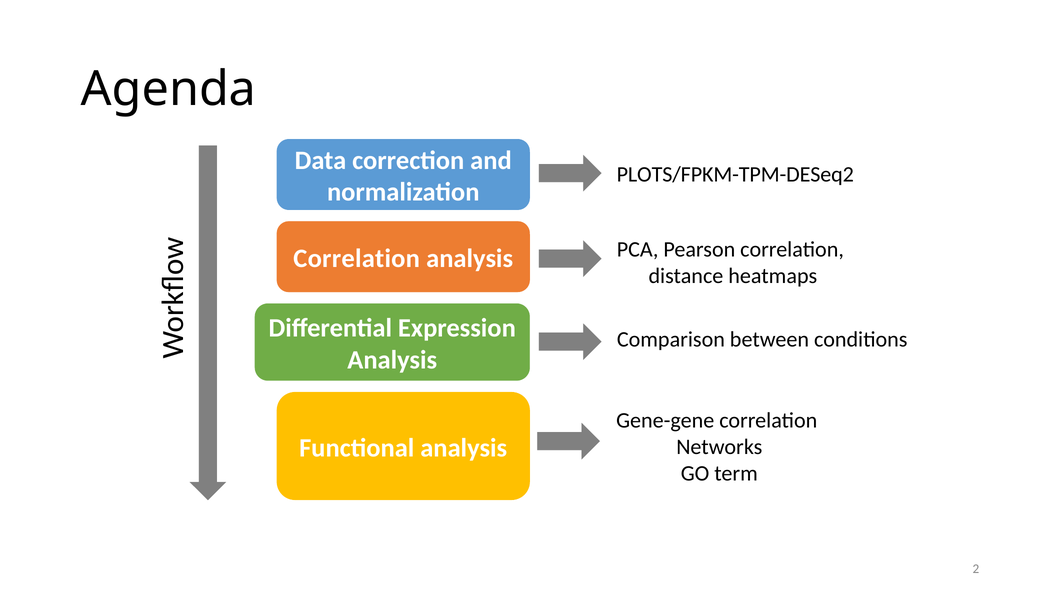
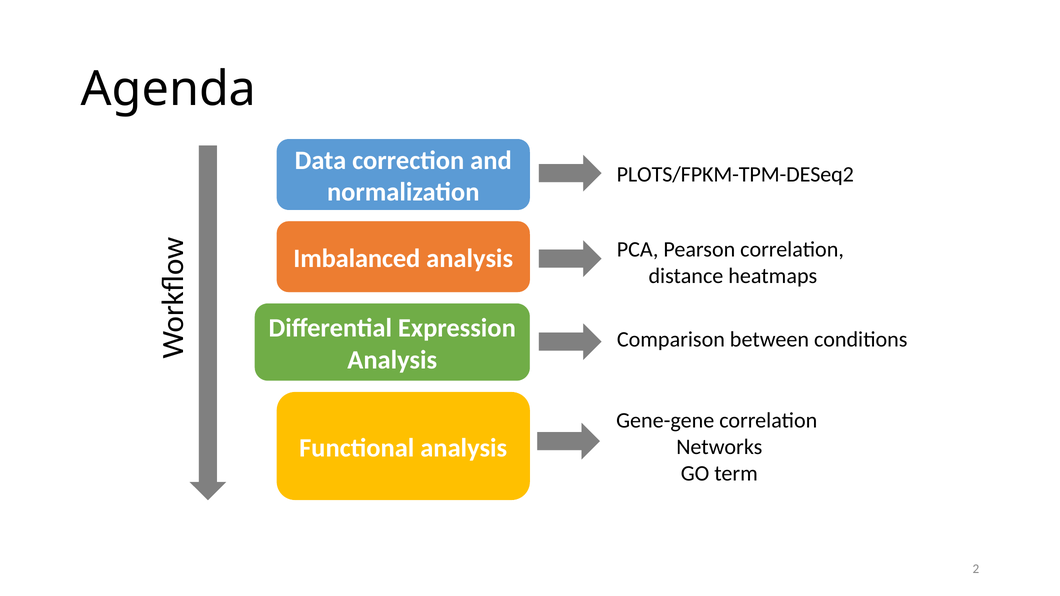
Correlation: Correlation -> Imbalanced (357, 259)
